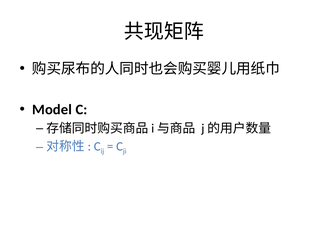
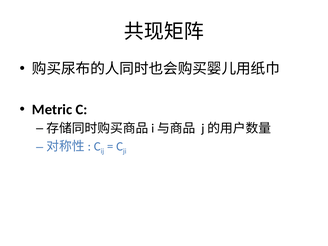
Model: Model -> Metric (52, 110)
